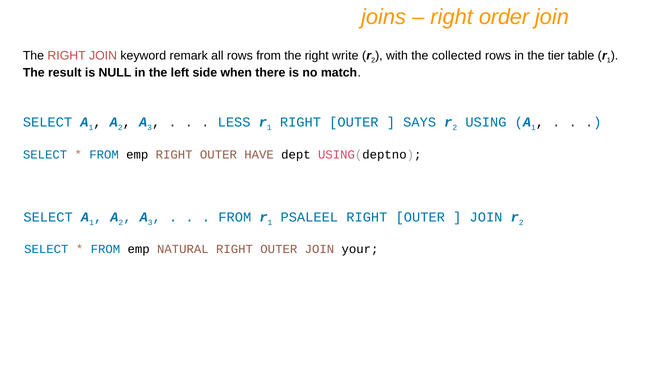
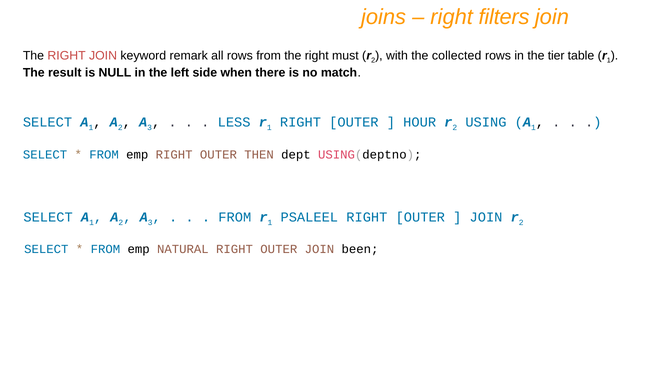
order: order -> filters (504, 17)
write: write -> must (345, 56)
SAYS: SAYS -> HOUR (420, 122)
HAVE: HAVE -> THEN (259, 155)
your: your -> been (360, 249)
